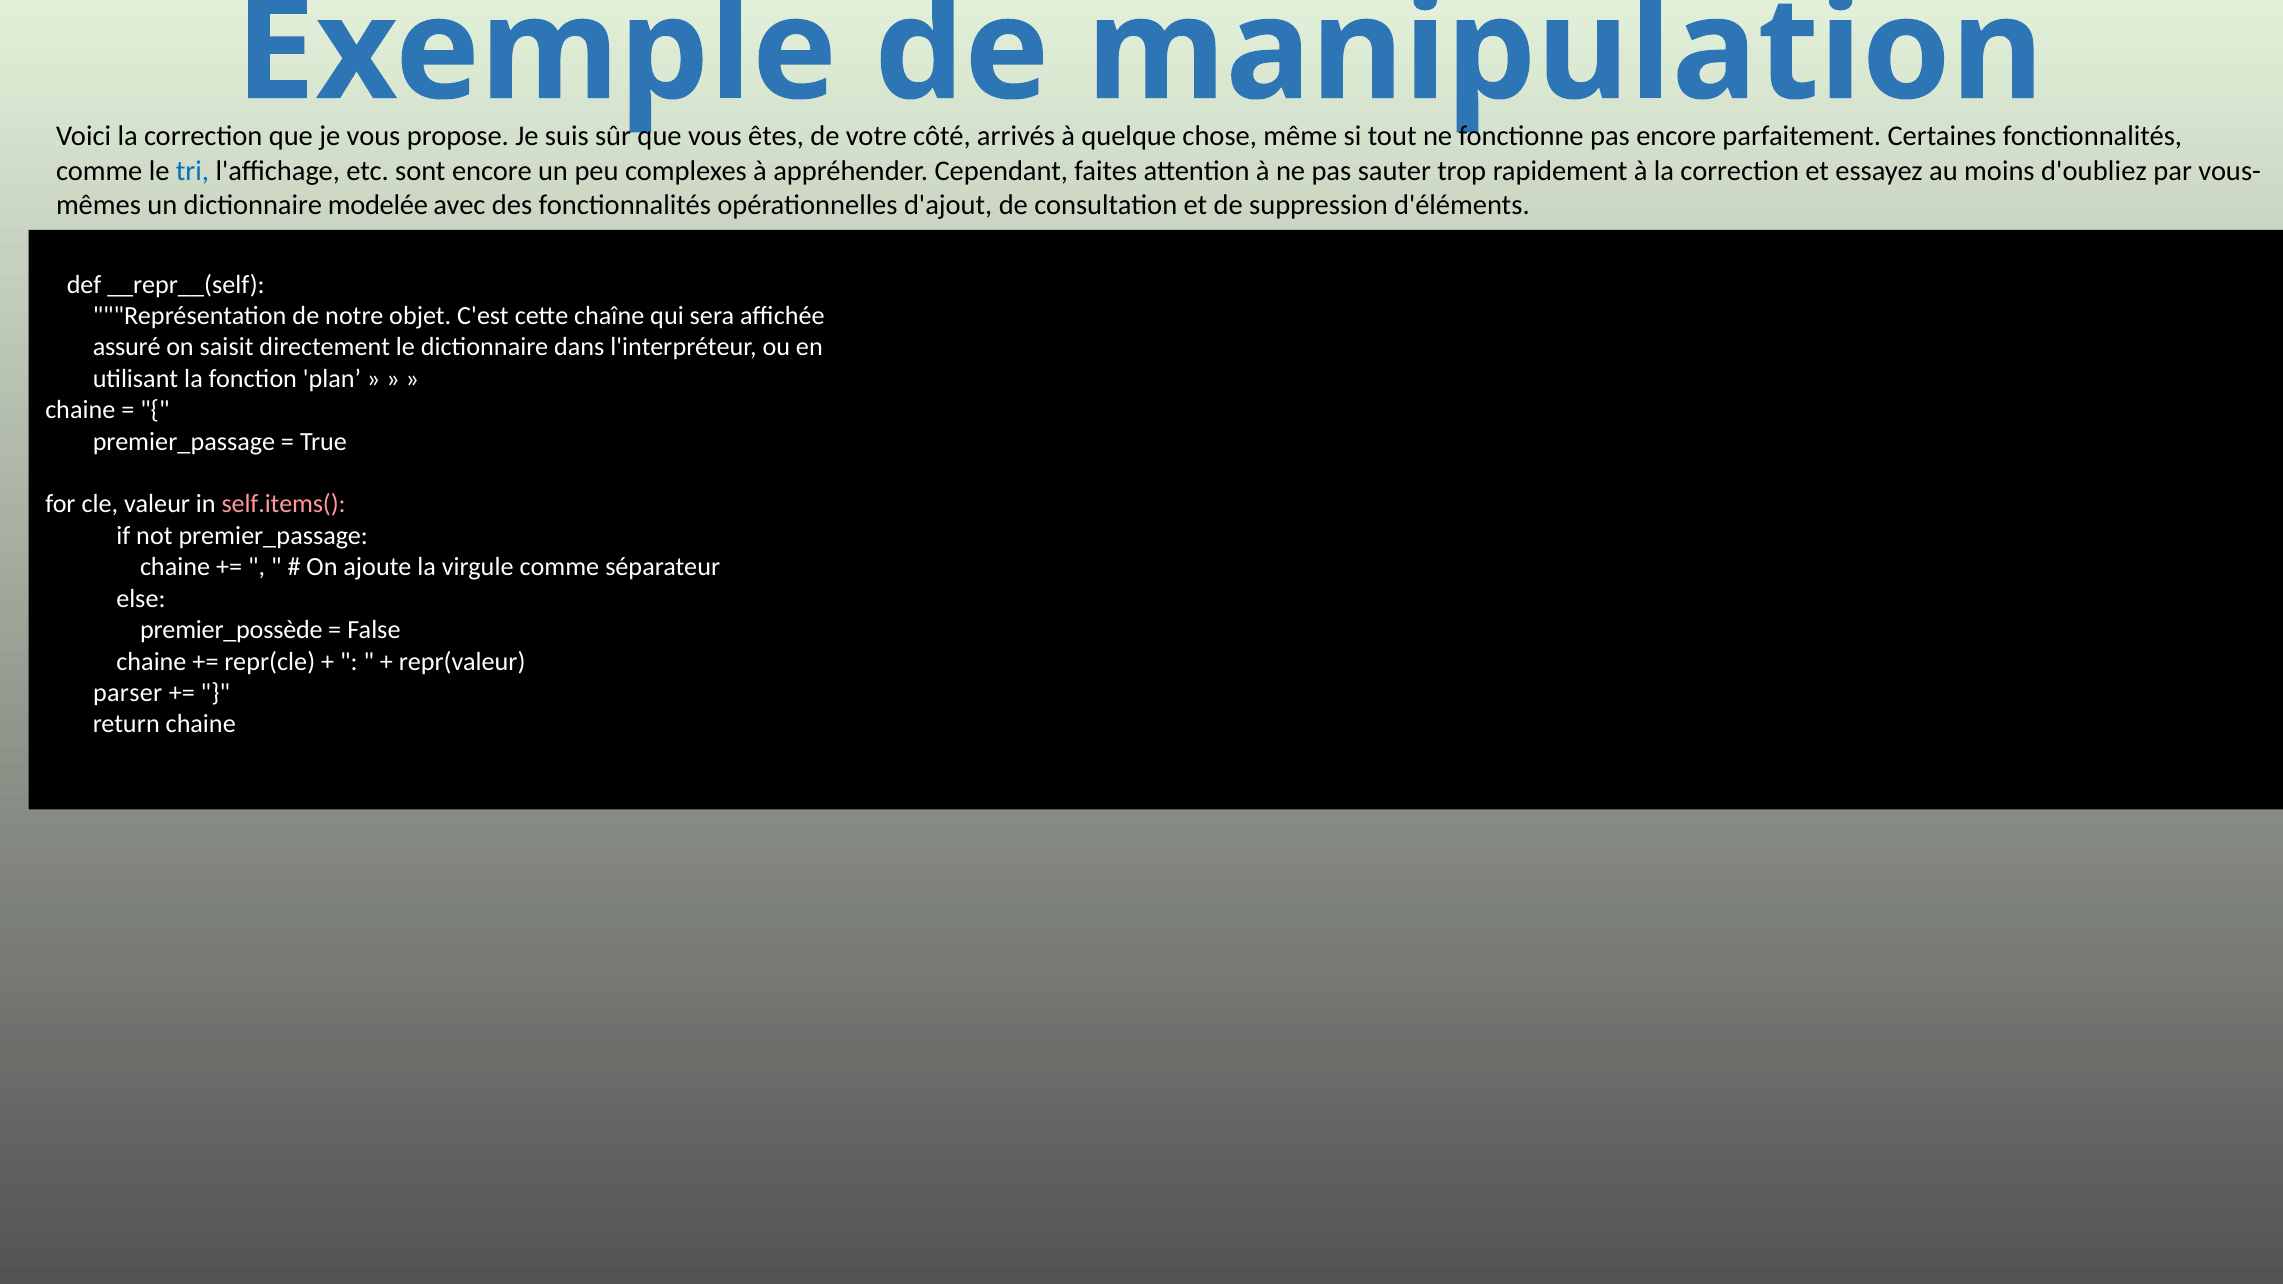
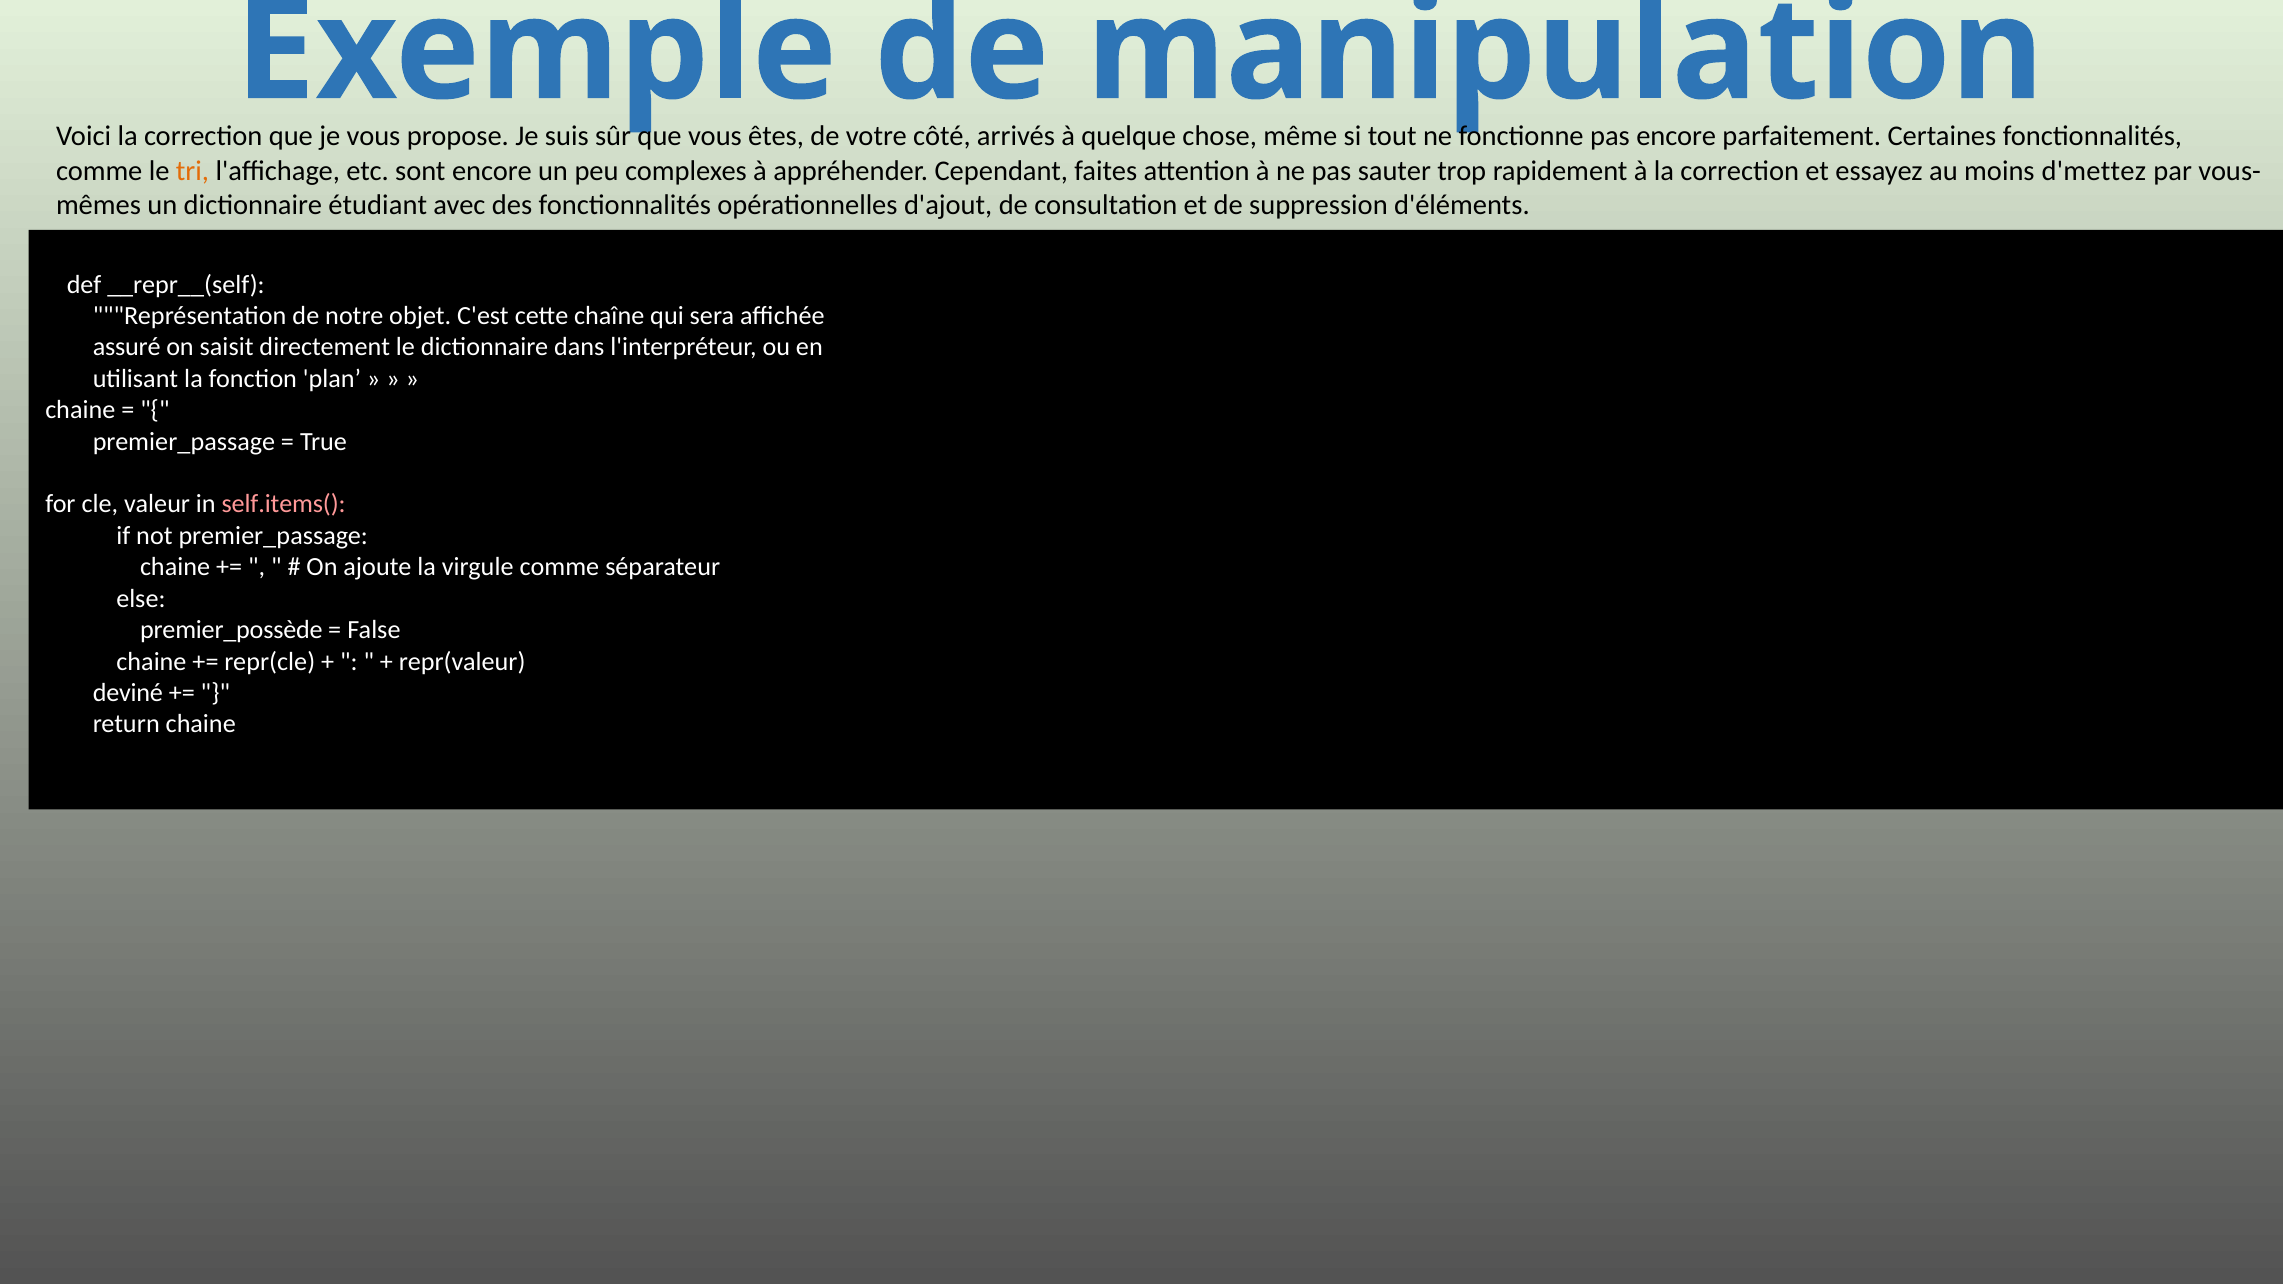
tri colour: blue -> orange (193, 171)
d'oubliez: d'oubliez -> d'mettez (2094, 171)
modelée: modelée -> étudiant (378, 205)
parser: parser -> deviné (128, 693)
